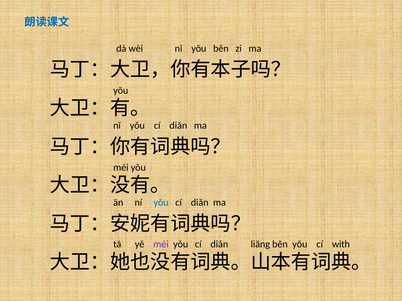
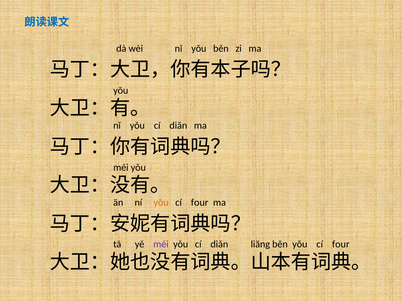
yǒu colour: blue -> orange (161, 203)
diăn: diăn -> four (200, 203)
běn yǒu cí with: with -> four (341, 245)
